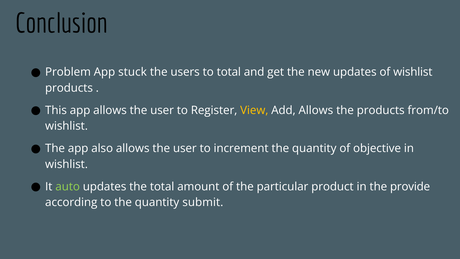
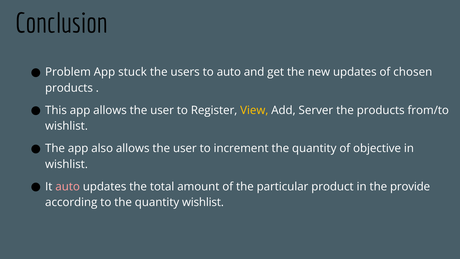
to total: total -> auto (229, 72)
of wishlist: wishlist -> chosen (413, 72)
Add Allows: Allows -> Server (316, 110)
auto colour: light green -> pink (68, 186)
quantity submit: submit -> wishlist (203, 202)
